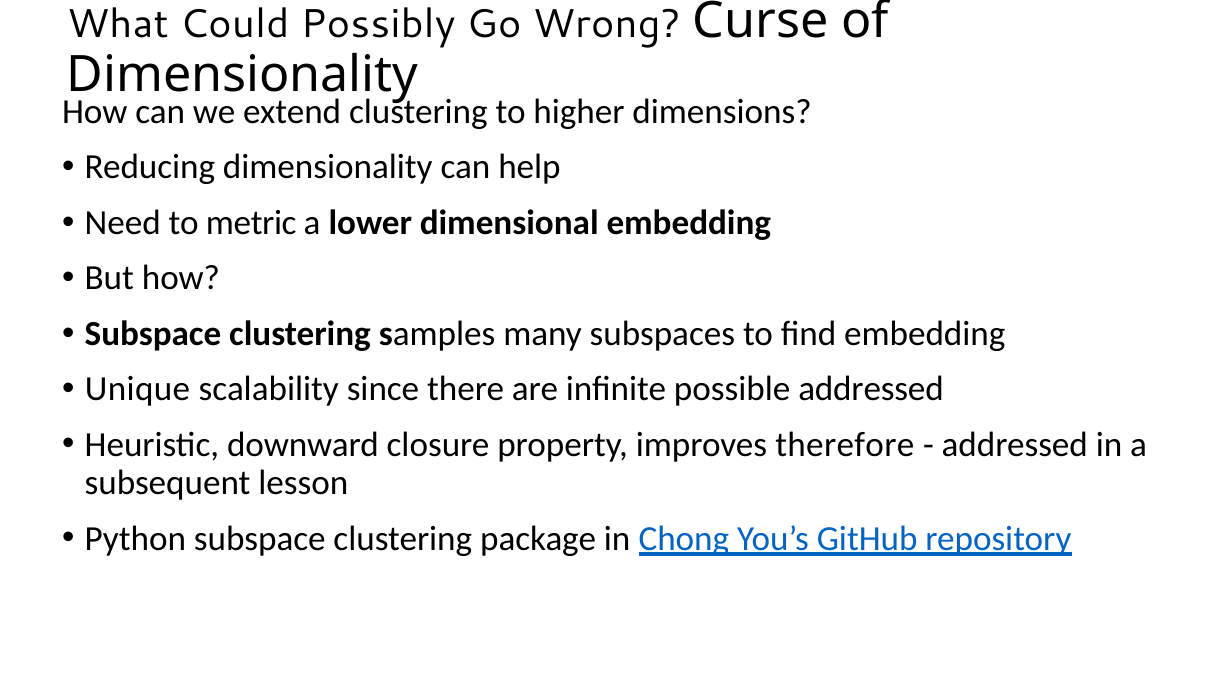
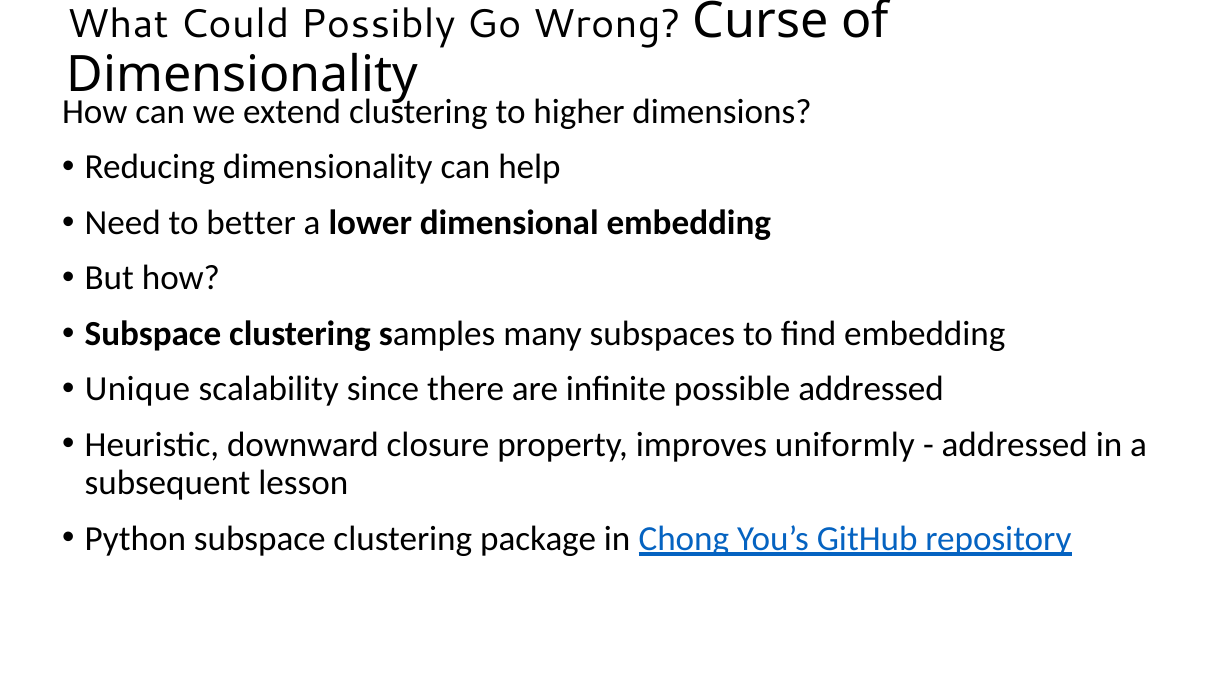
metric: metric -> better (251, 223)
therefore: therefore -> uniformly (845, 445)
